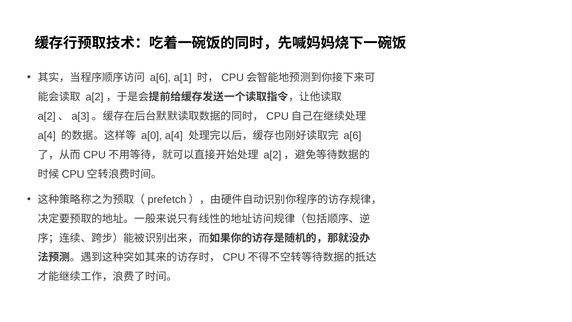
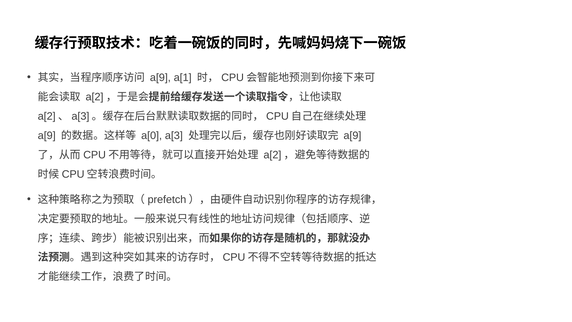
a[6: a[6 -> a[9 (160, 78)
a[4: a[4 -> a[9 (47, 135)
a[0 a[4: a[4 -> a[3 (174, 135)
a[6: a[6 -> a[9 (352, 135)
